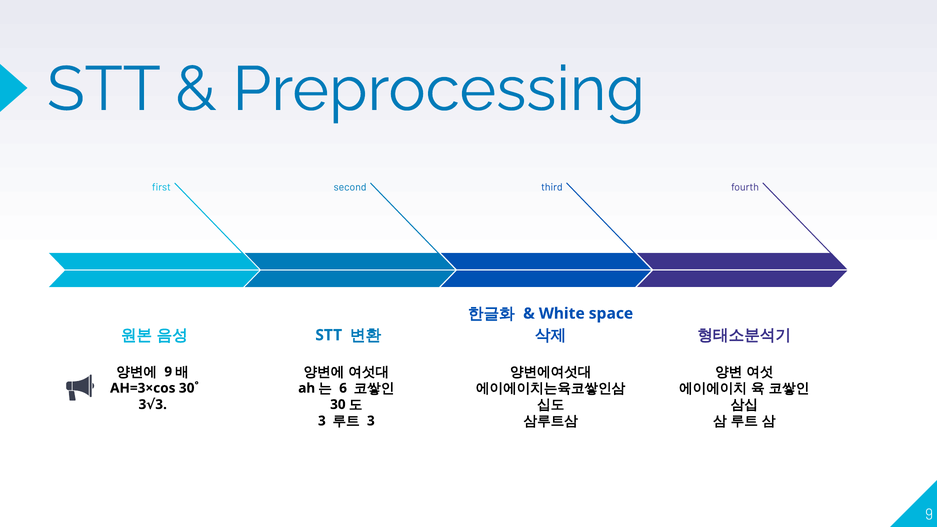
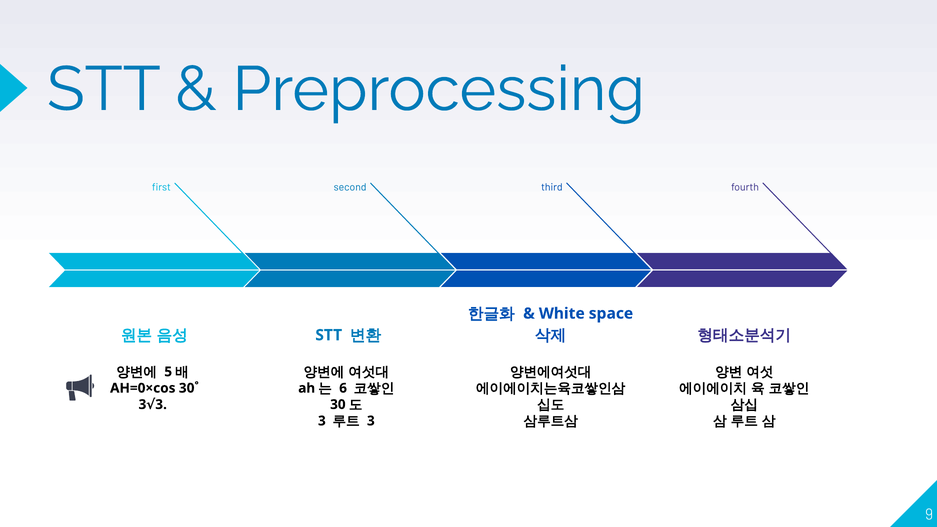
9: 9 -> 5 (168, 372)
AH=3×cos: AH=3×cos -> AH=0×cos (143, 388)
